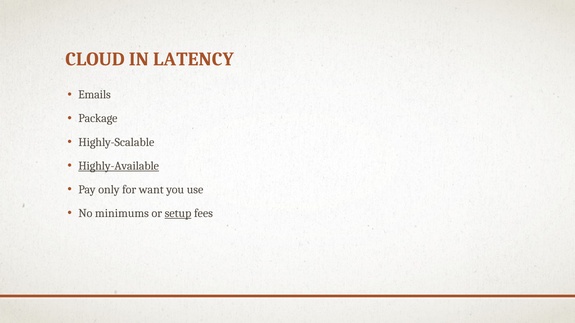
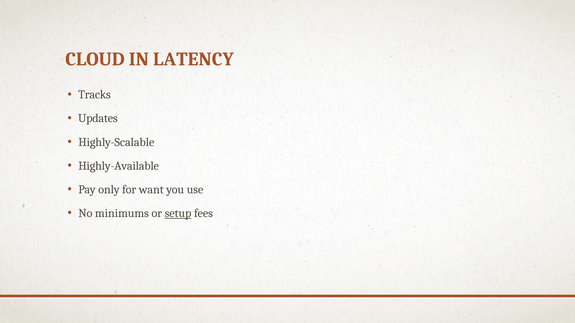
Emails: Emails -> Tracks (94, 95)
Package: Package -> Updates (98, 119)
Highly-Available underline: present -> none (119, 166)
